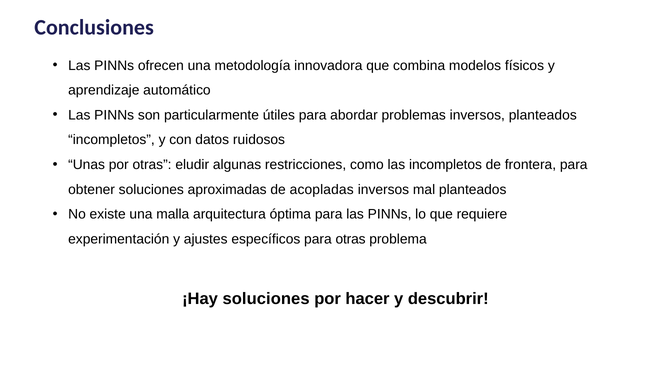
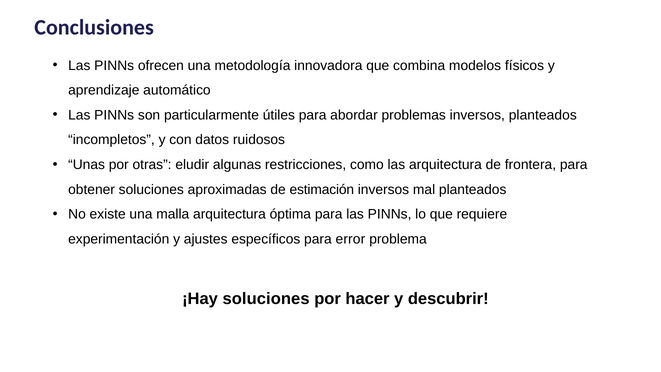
las incompletos: incompletos -> arquitectura (445, 165)
acopladas: acopladas -> estimación (322, 189)
para otras: otras -> error (350, 239)
